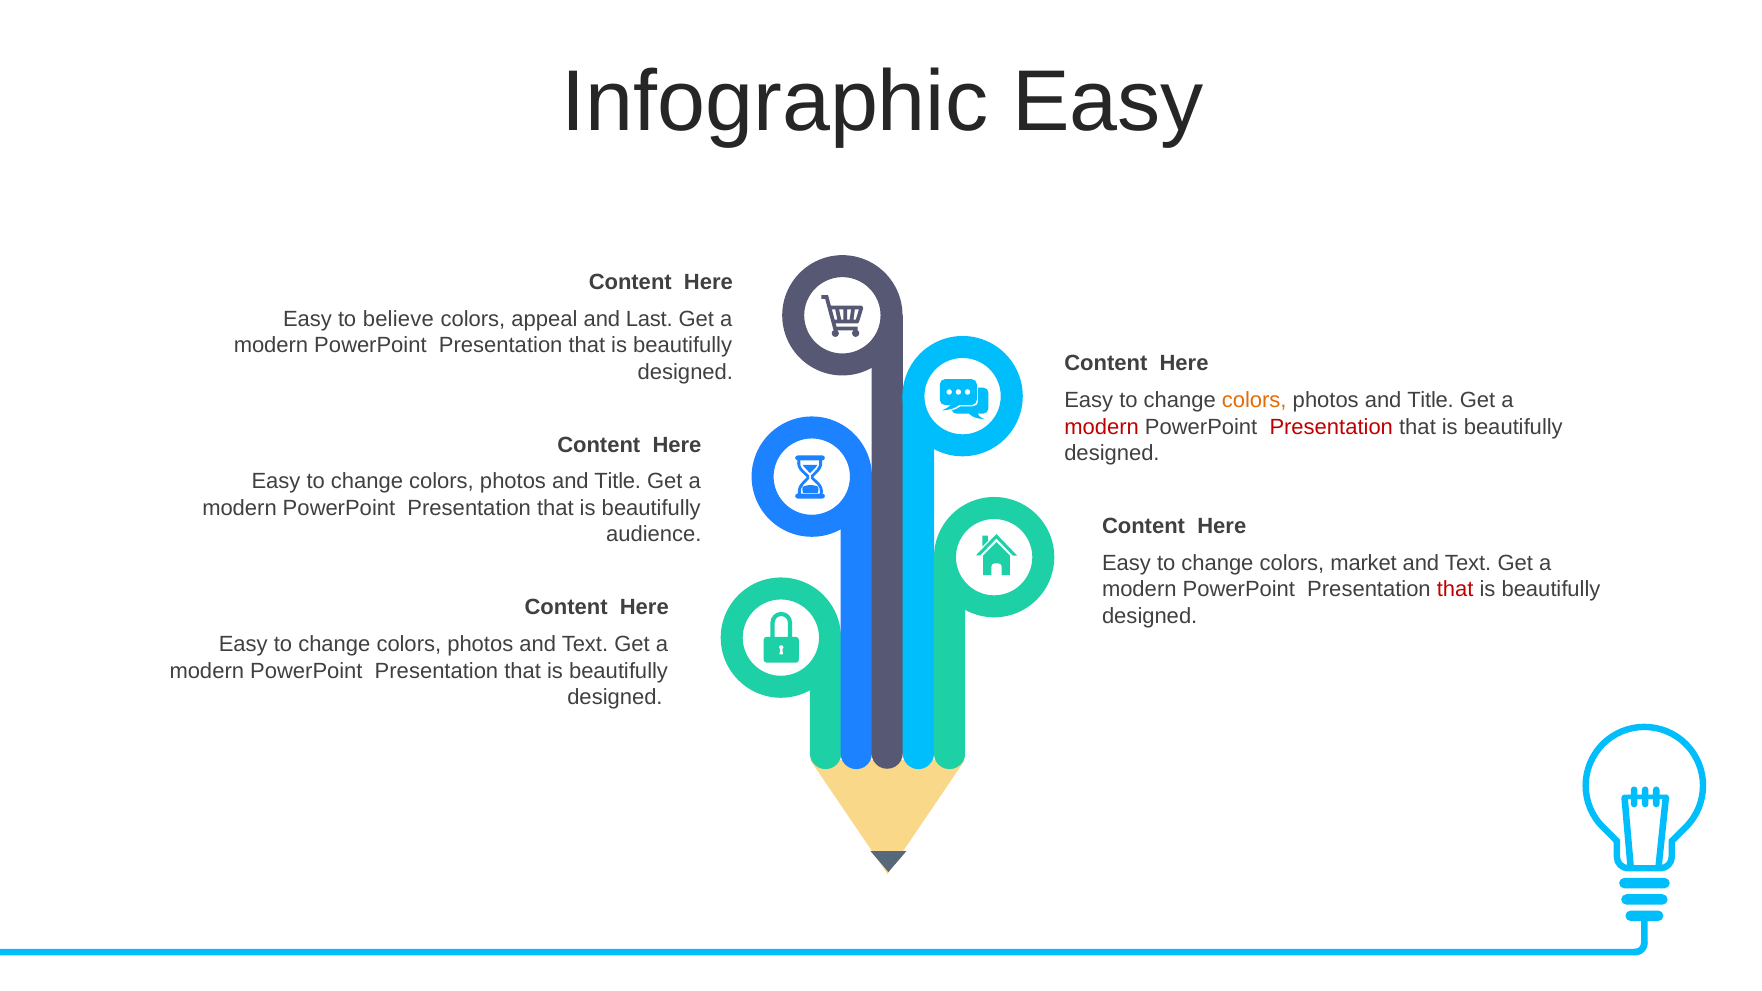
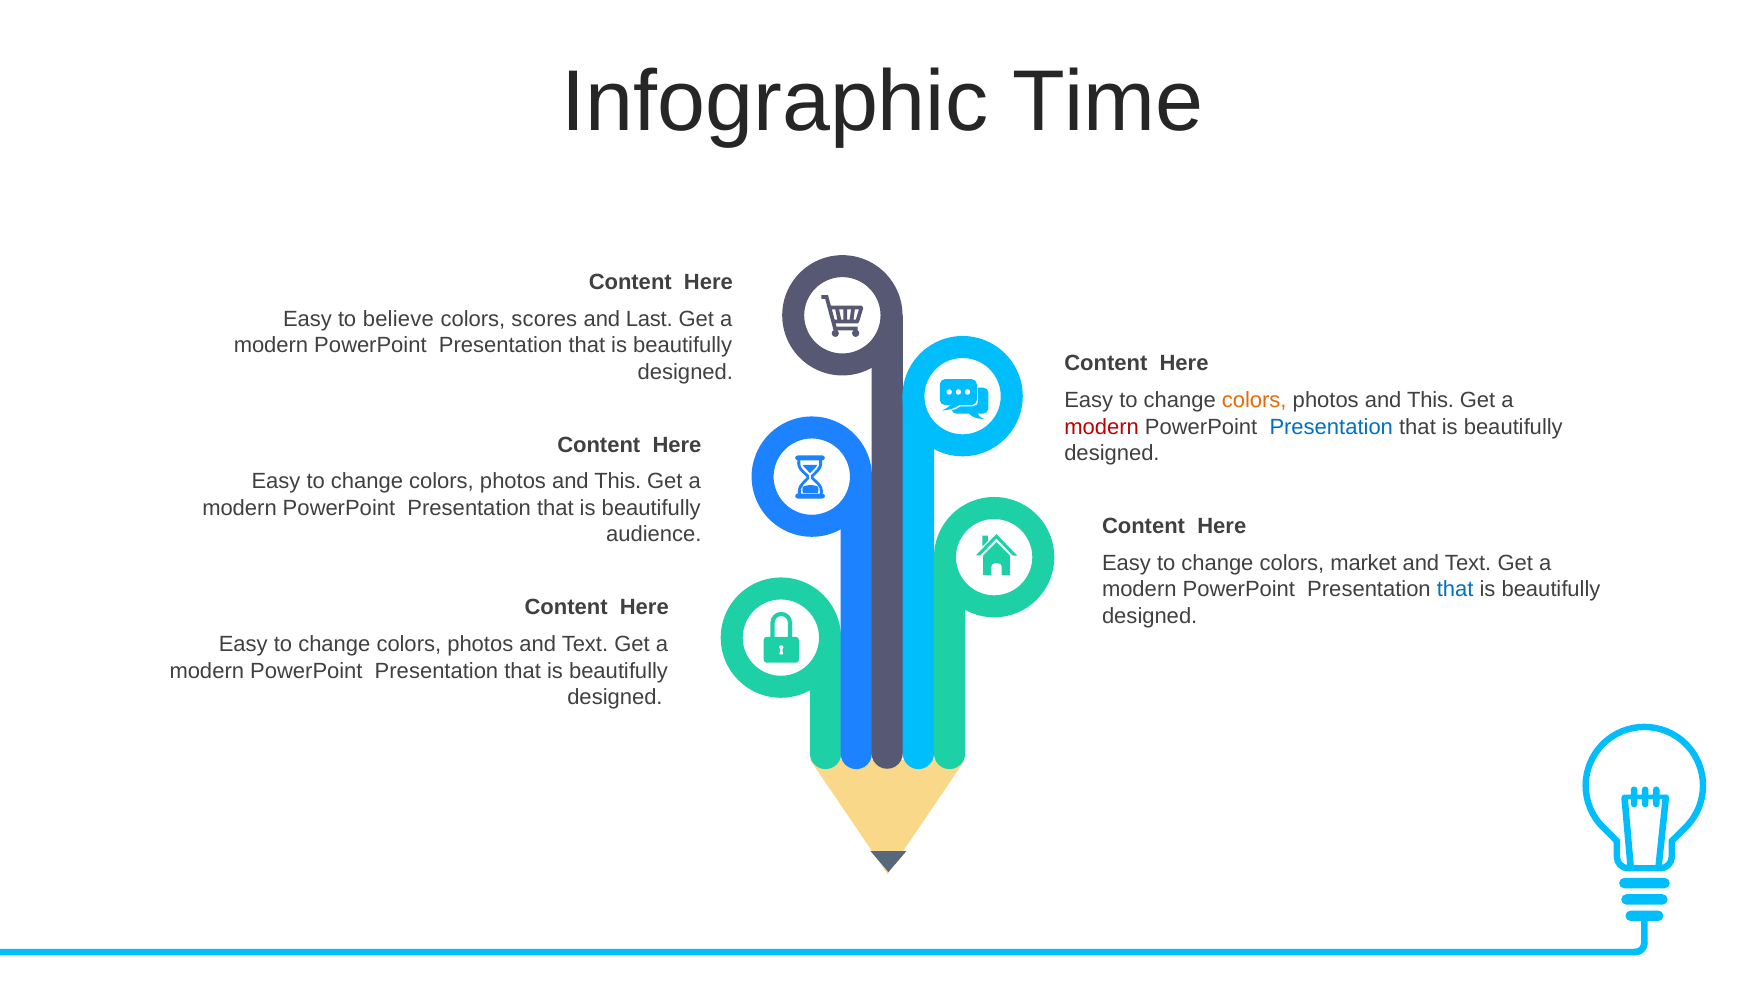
Infographic Easy: Easy -> Time (1108, 102)
appeal: appeal -> scores (544, 319)
Title: Title -> This (1431, 400)
Presentation colour: red -> blue (1331, 427)
Title: Title -> This (618, 482)
that colour: red -> blue (1455, 590)
